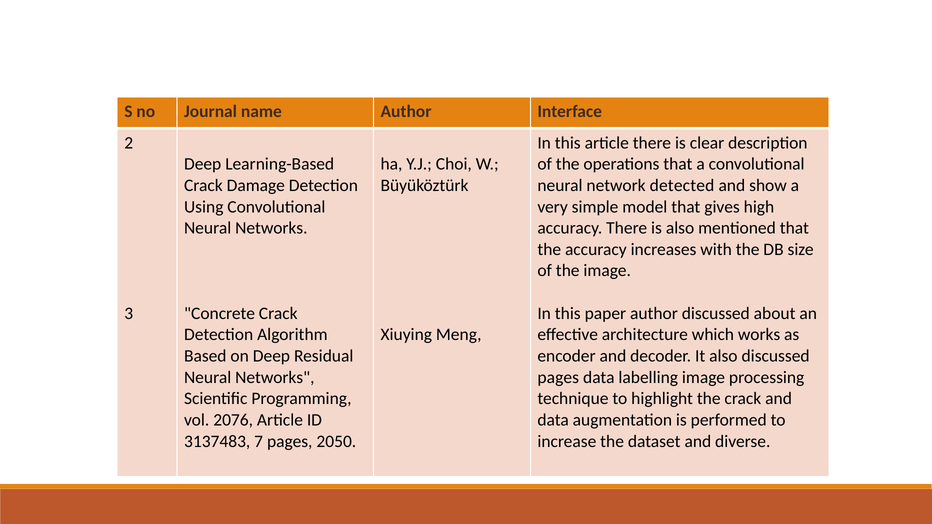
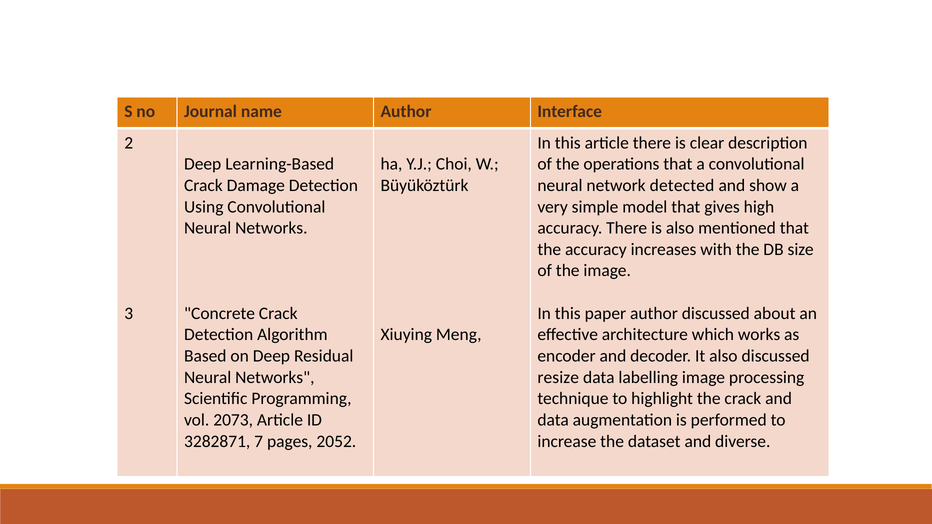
pages: pages -> resize (558, 377)
2076: 2076 -> 2073 (233, 420)
3137483: 3137483 -> 3282871 (217, 441)
2050: 2050 -> 2052 (336, 441)
